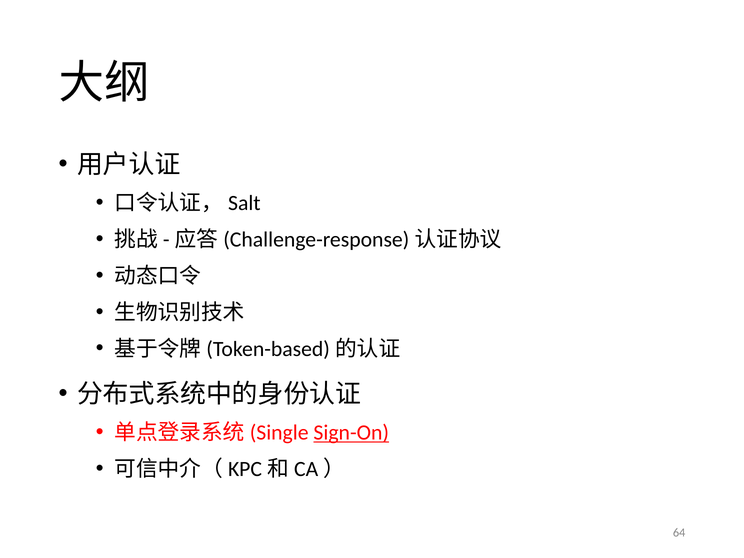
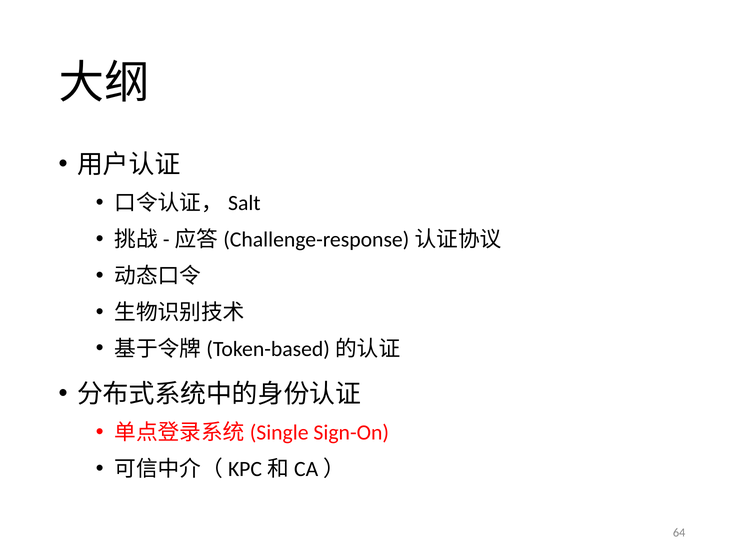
Sign-On underline: present -> none (351, 433)
